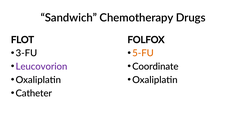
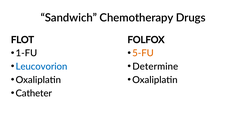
3-FU: 3-FU -> 1-FU (26, 53)
Leucovorion colour: purple -> blue (41, 67)
Coordinate: Coordinate -> Determine (155, 67)
